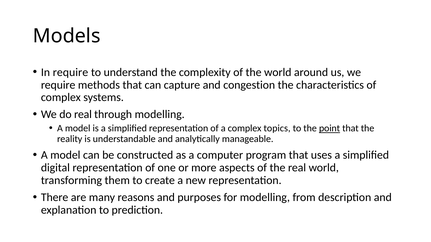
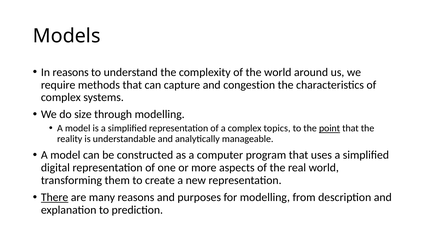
In require: require -> reasons (71, 72)
do real: real -> size (83, 115)
There underline: none -> present (55, 198)
